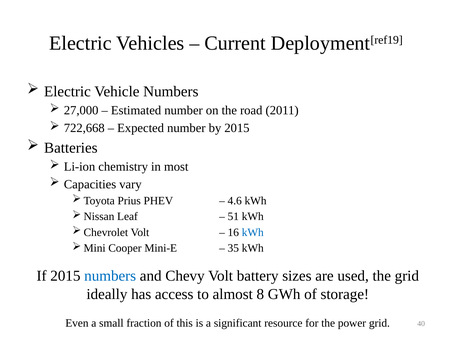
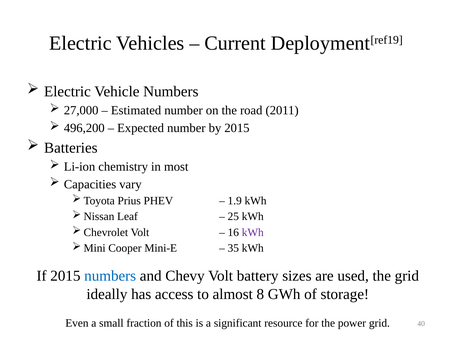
722,668: 722,668 -> 496,200 (84, 128)
4.6: 4.6 -> 1.9 (235, 201)
51: 51 -> 25 (233, 217)
kWh colour: blue -> purple (253, 232)
